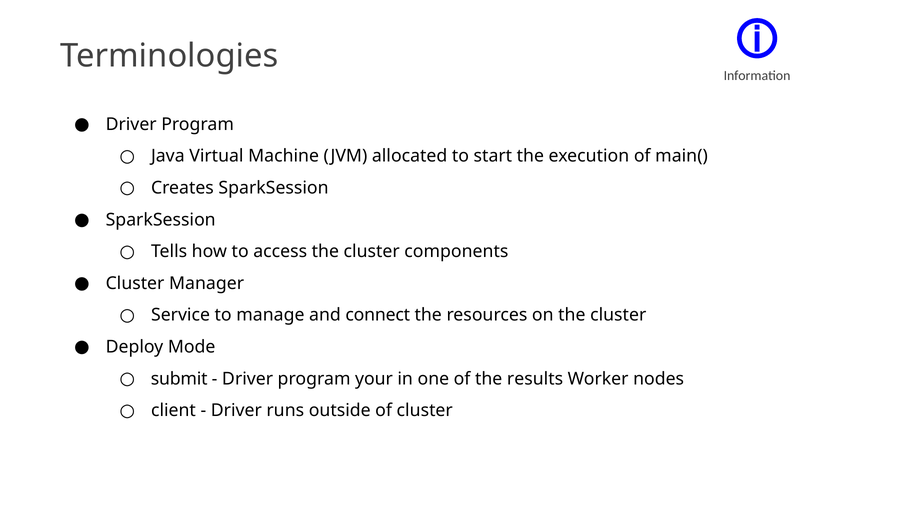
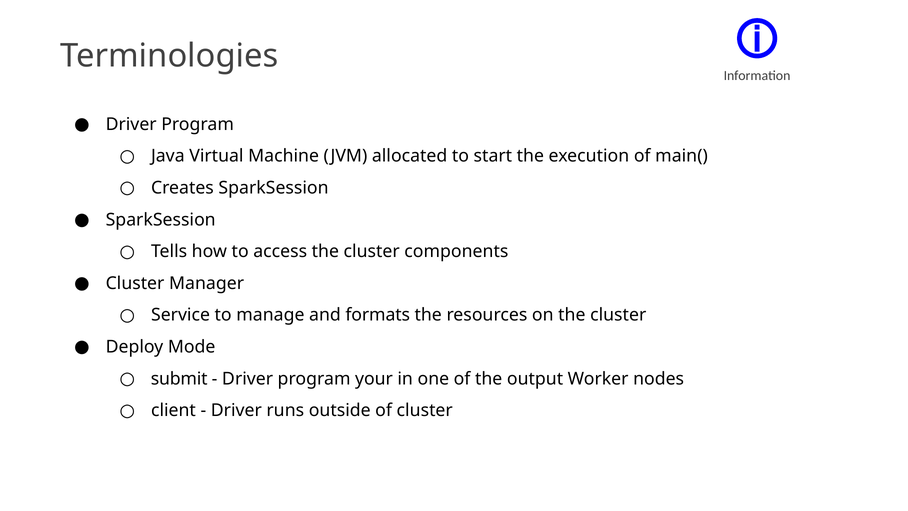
connect: connect -> formats (378, 315)
results: results -> output (535, 379)
